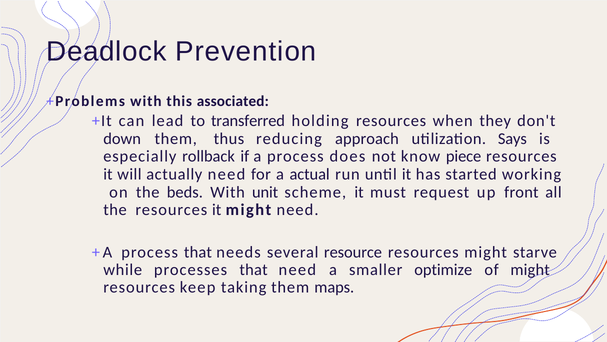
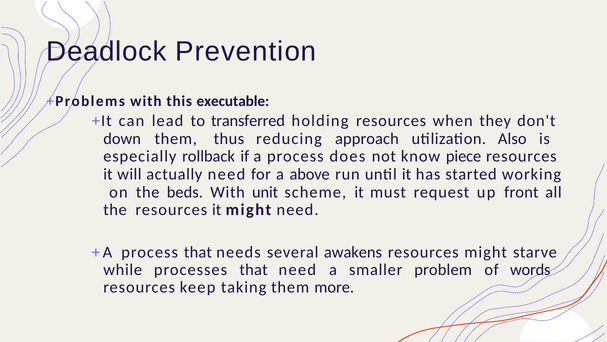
associated: associated -> executable (233, 101)
Says: Says -> Also (512, 139)
actual: actual -> above (310, 174)
resource: resource -> awakens (353, 252)
optimize: optimize -> problem (443, 269)
of might: might -> words (530, 269)
maps: maps -> more (334, 287)
